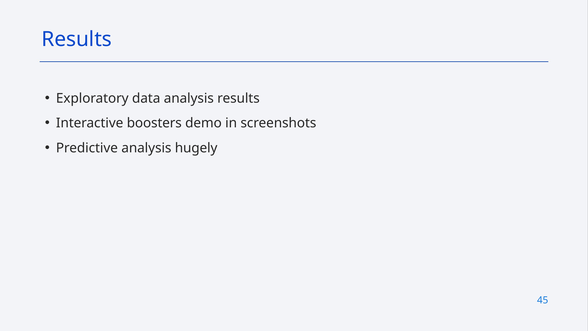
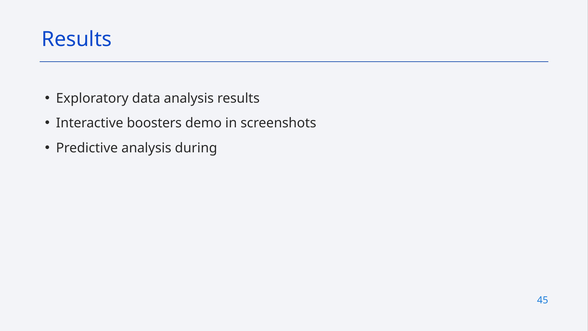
hugely: hugely -> during (196, 148)
